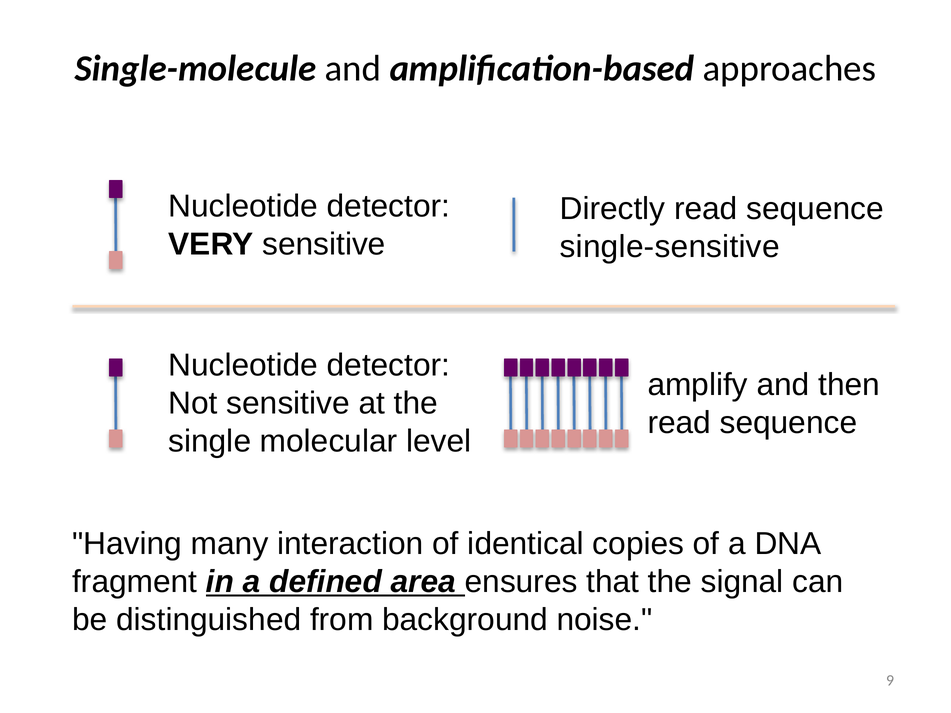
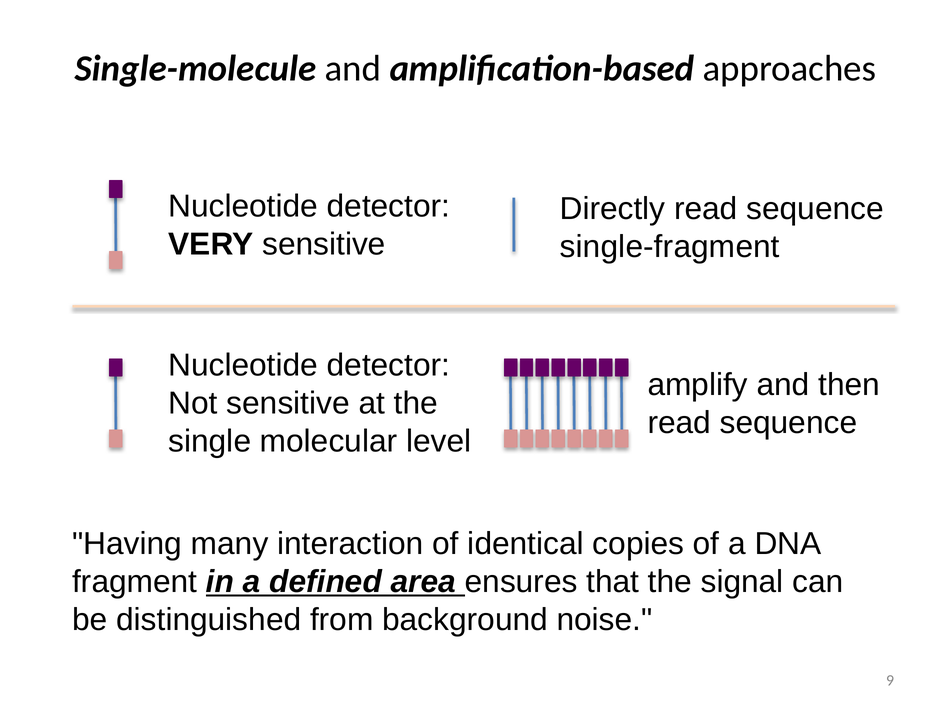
single-sensitive: single-sensitive -> single-fragment (670, 247)
